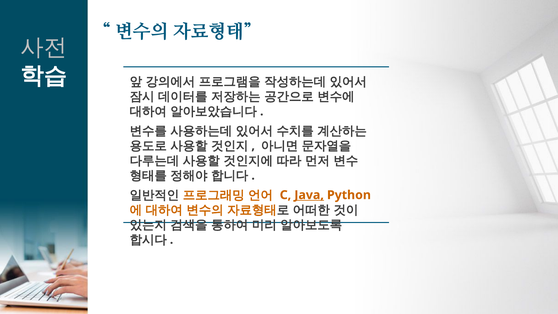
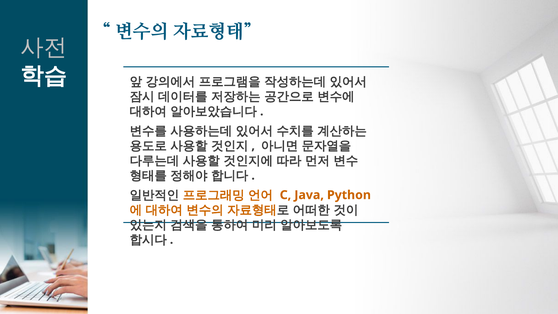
Java underline: present -> none (309, 195)
